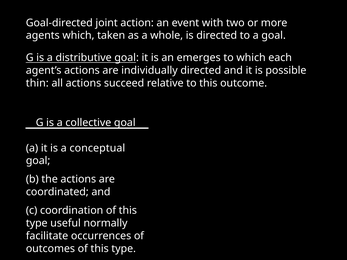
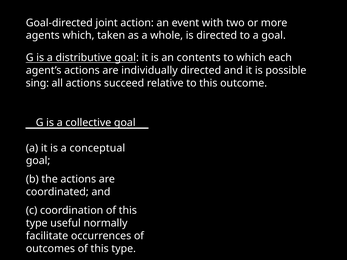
emerges: emerges -> contents (199, 58)
thin: thin -> sing (37, 83)
